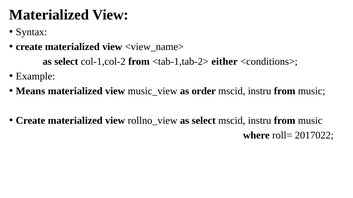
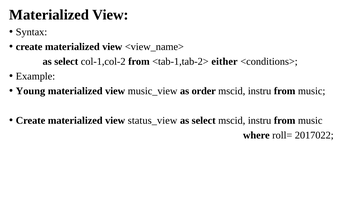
Means: Means -> Young (31, 91)
rollno_view: rollno_view -> status_view (153, 121)
